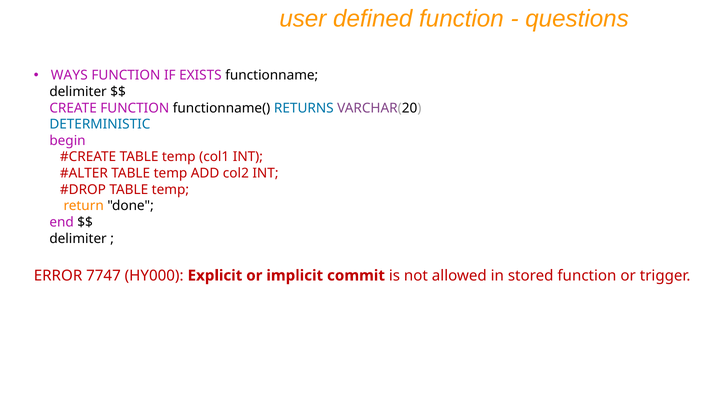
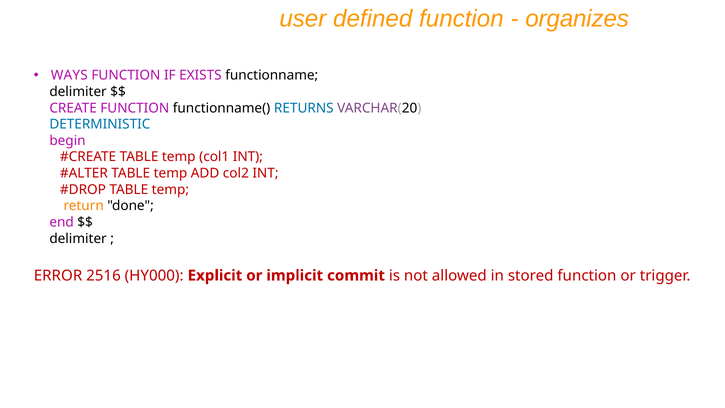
questions: questions -> organizes (577, 19)
7747: 7747 -> 2516 (103, 275)
